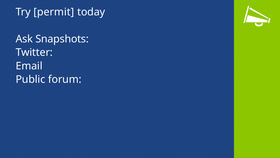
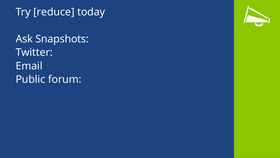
permit: permit -> reduce (54, 12)
